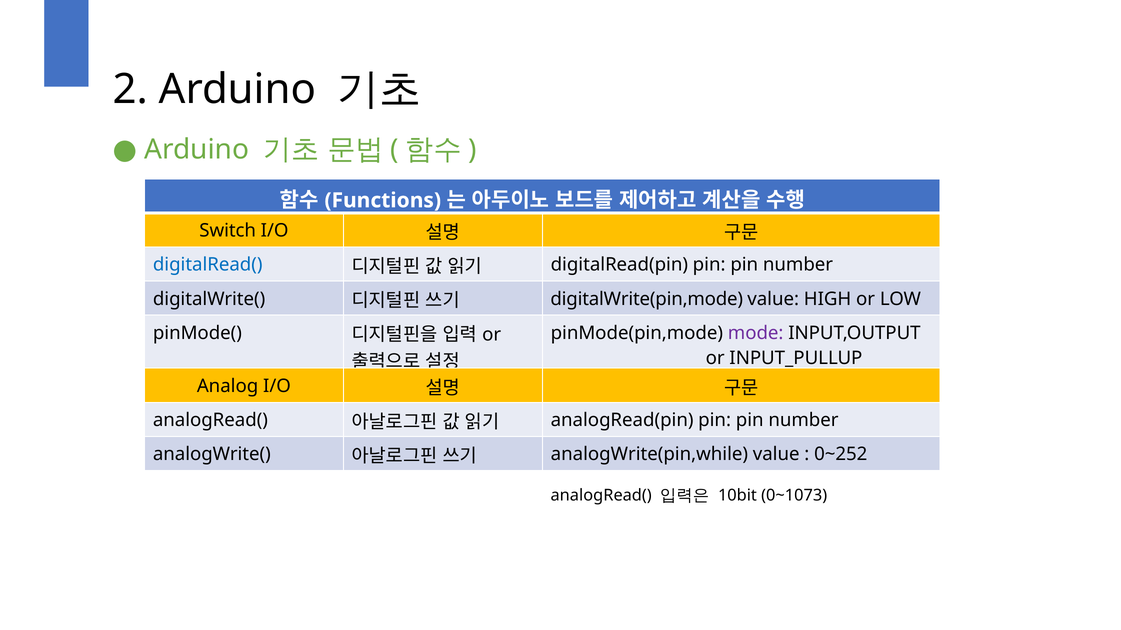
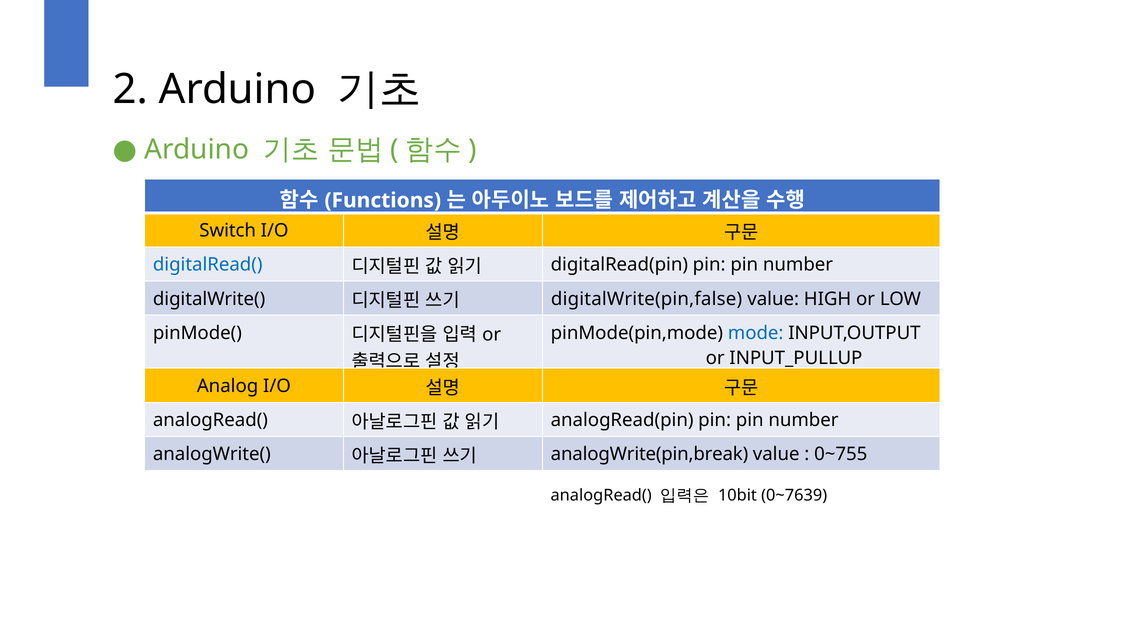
digitalWrite(pin,mode: digitalWrite(pin,mode -> digitalWrite(pin,false (647, 299)
mode colour: purple -> blue (756, 333)
analogWrite(pin,while: analogWrite(pin,while -> analogWrite(pin,break (649, 455)
0~252: 0~252 -> 0~755 (841, 455)
0~1073: 0~1073 -> 0~7639 (794, 496)
